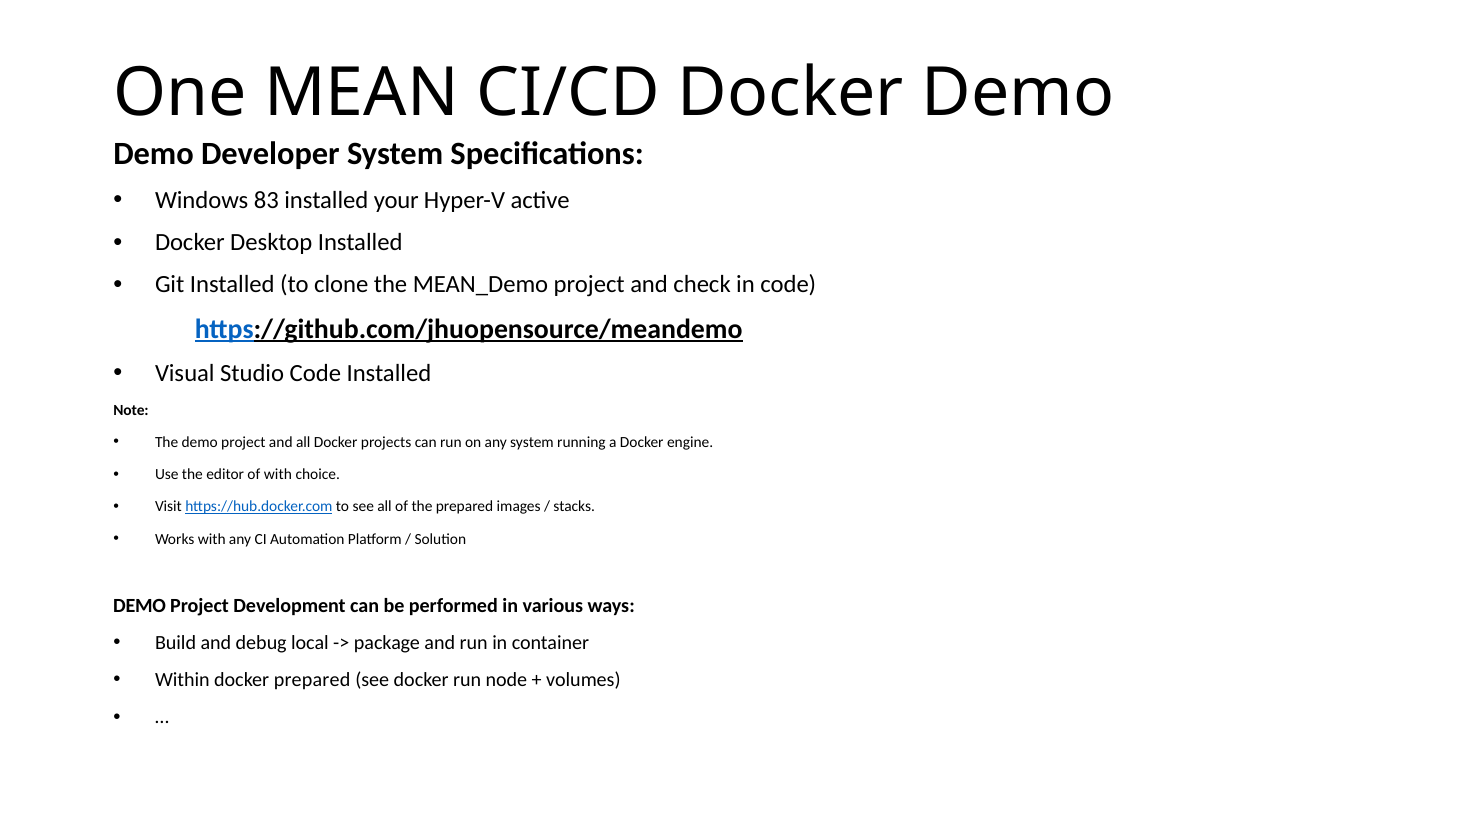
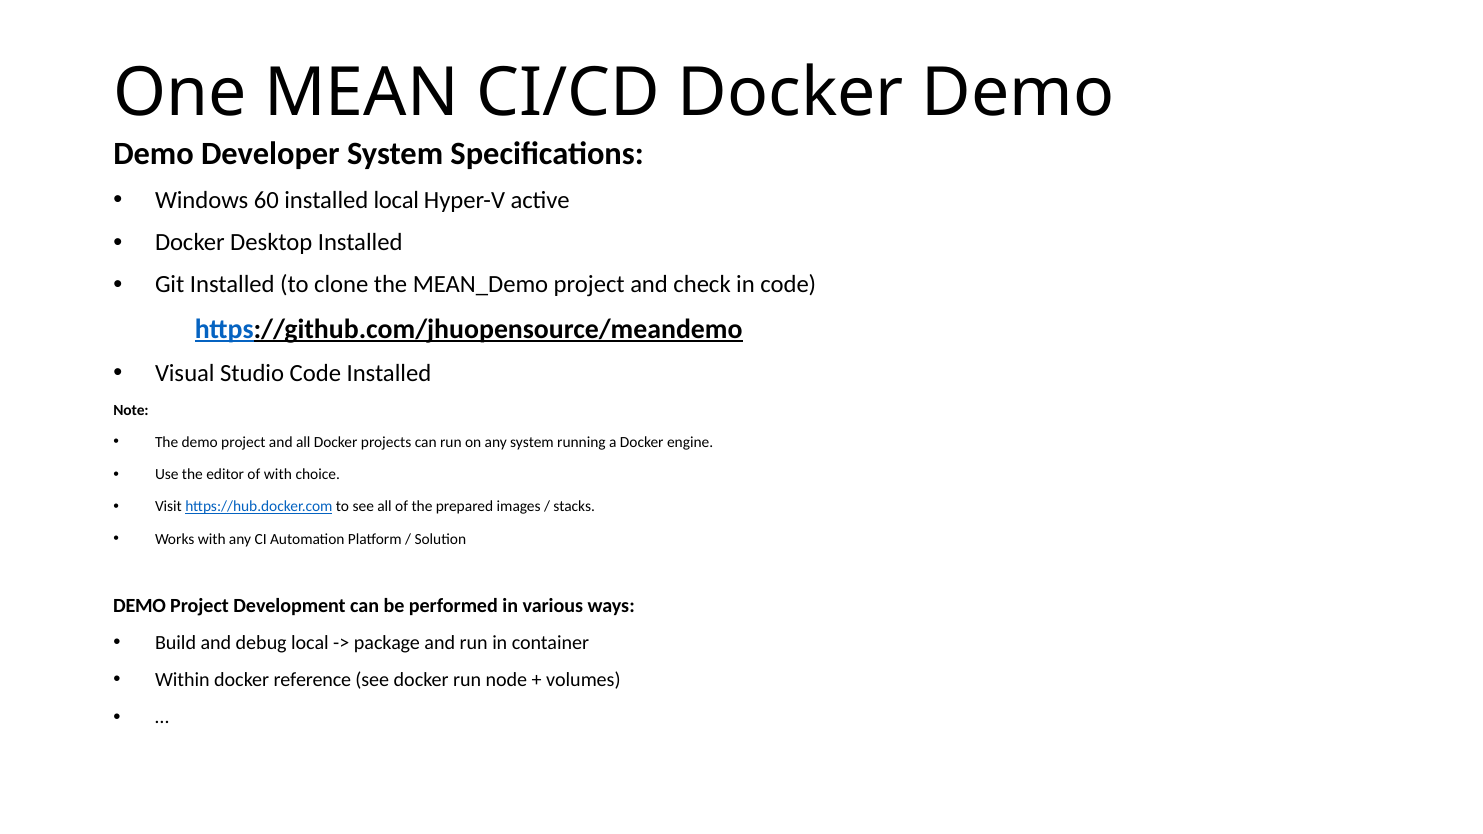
83: 83 -> 60 (266, 201)
installed your: your -> local (396, 201)
docker prepared: prepared -> reference (312, 680)
